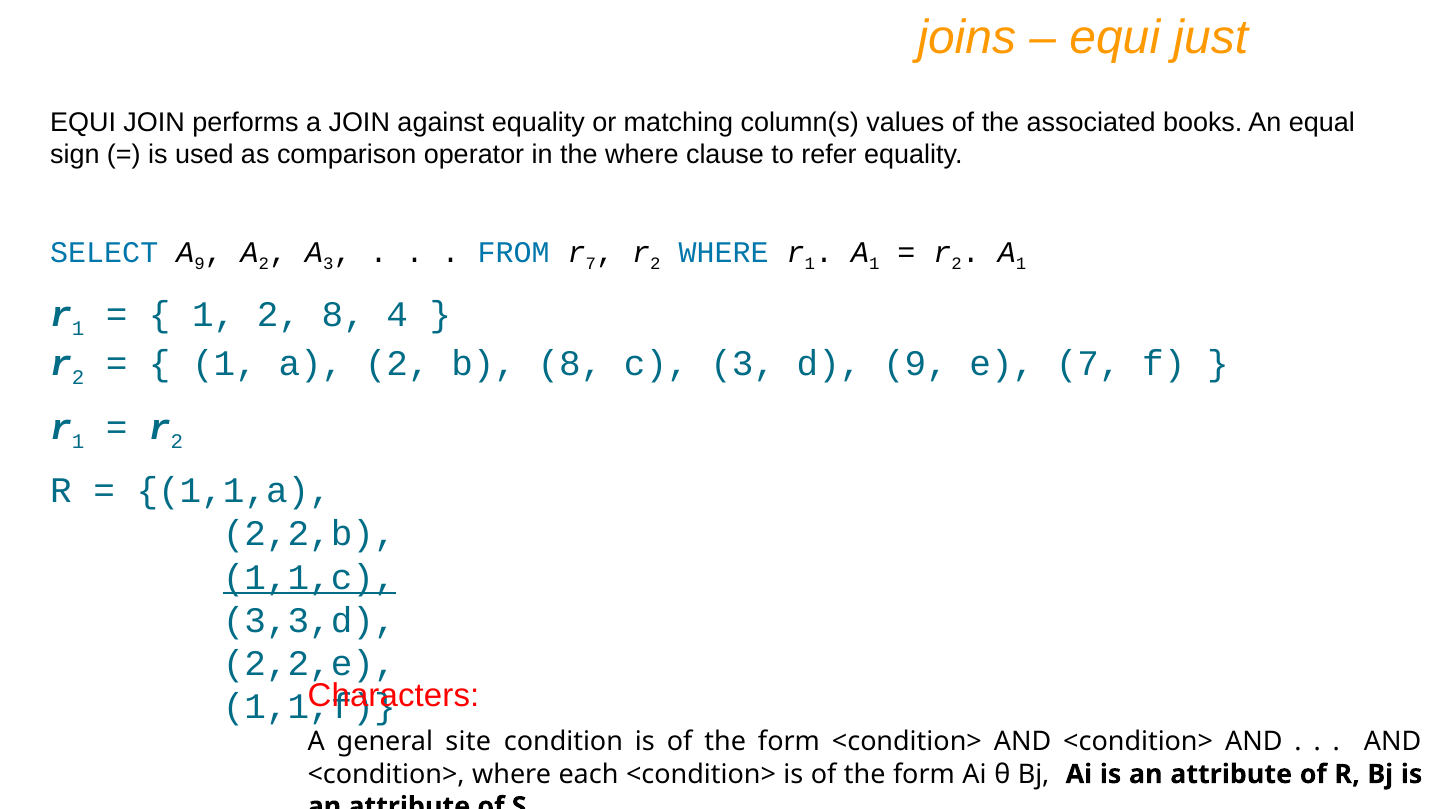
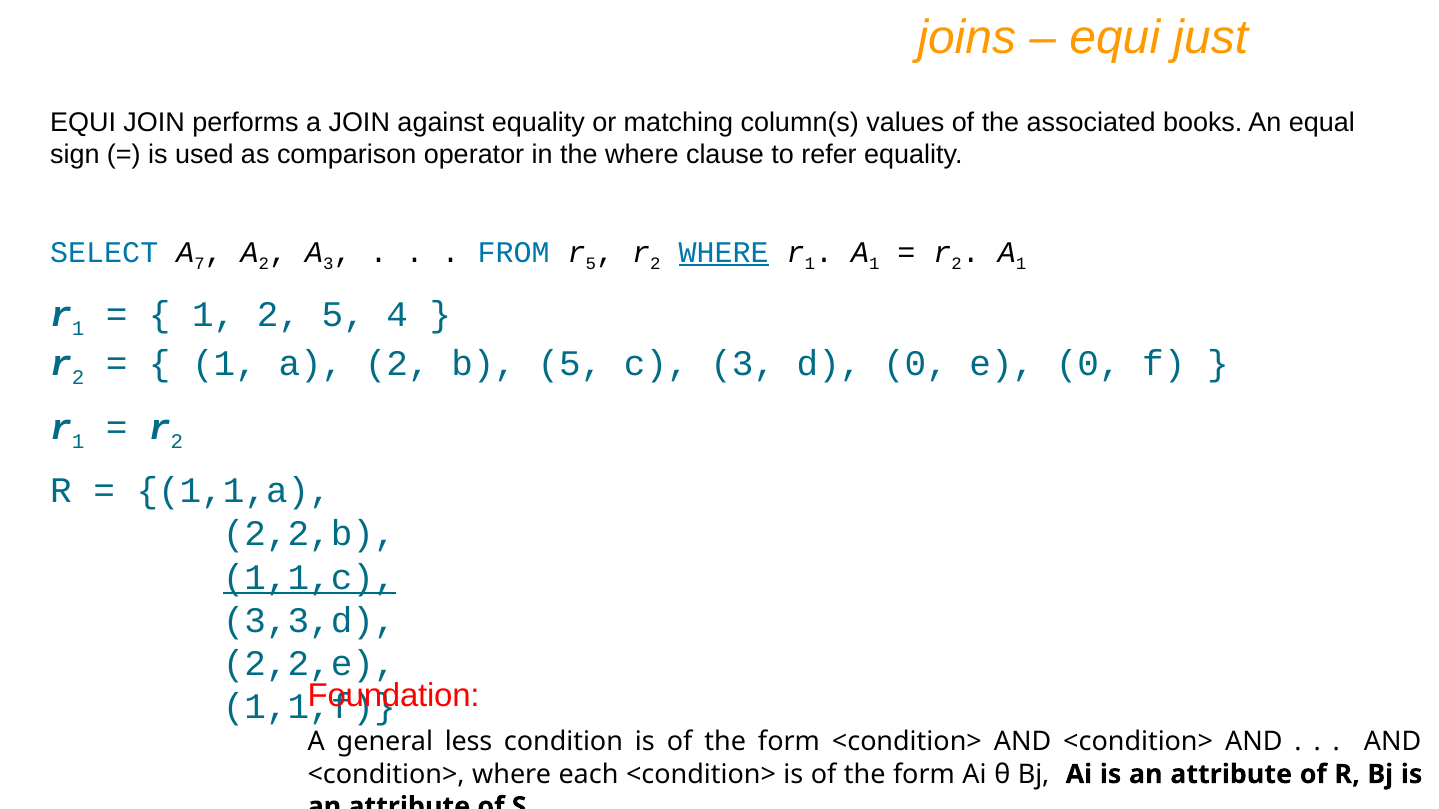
A 9: 9 -> 7 (199, 264)
r 7: 7 -> 5 (591, 264)
WHERE underline: none -> present (724, 252)
2 8: 8 -> 5 (343, 315)
b 8: 8 -> 5 (570, 364)
d 9: 9 -> 0 (915, 364)
e 7: 7 -> 0 (1088, 364)
Characters: Characters -> Foundation (394, 696)
site: site -> less (469, 742)
